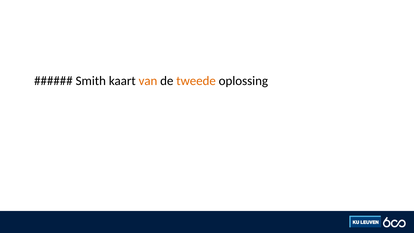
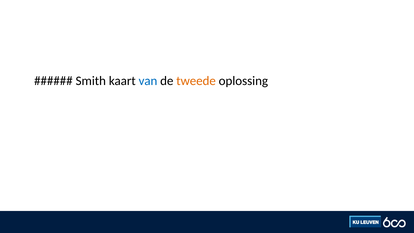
van colour: orange -> blue (148, 81)
